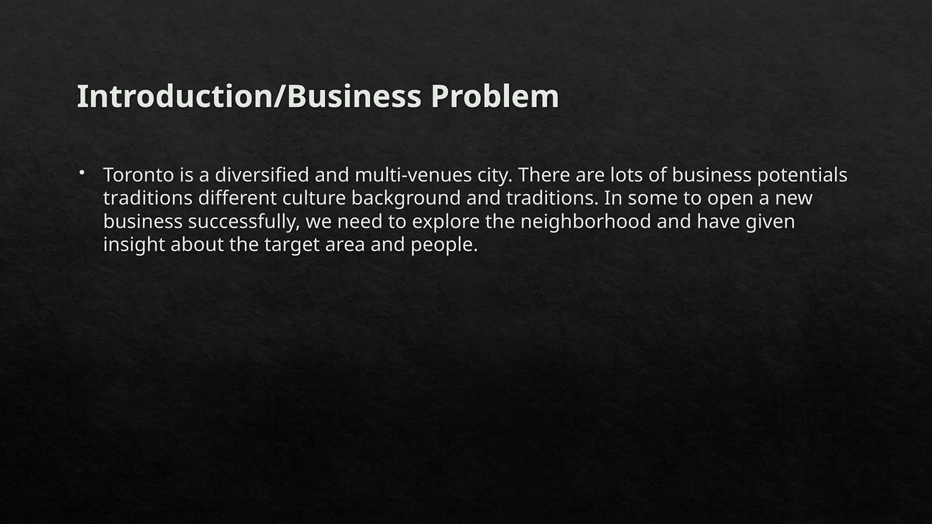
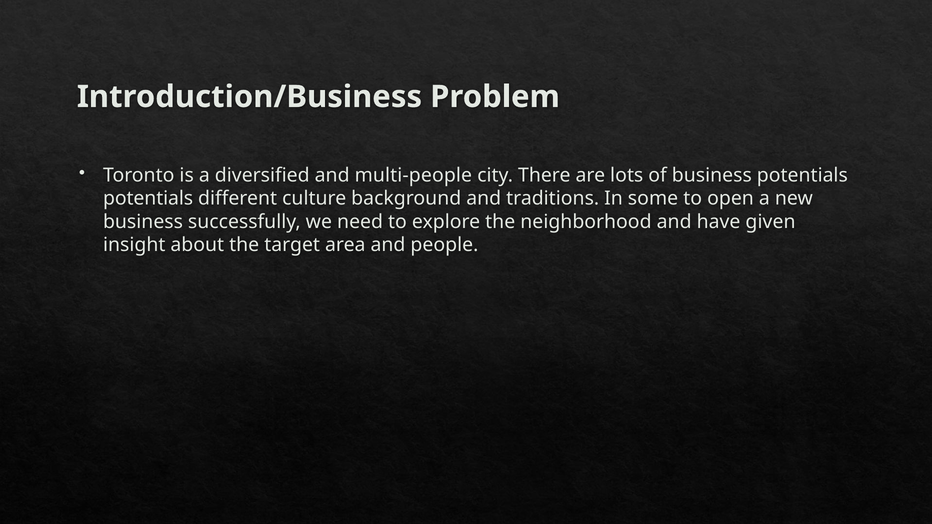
multi-venues: multi-venues -> multi-people (413, 175)
traditions: traditions -> potentials (148, 199)
